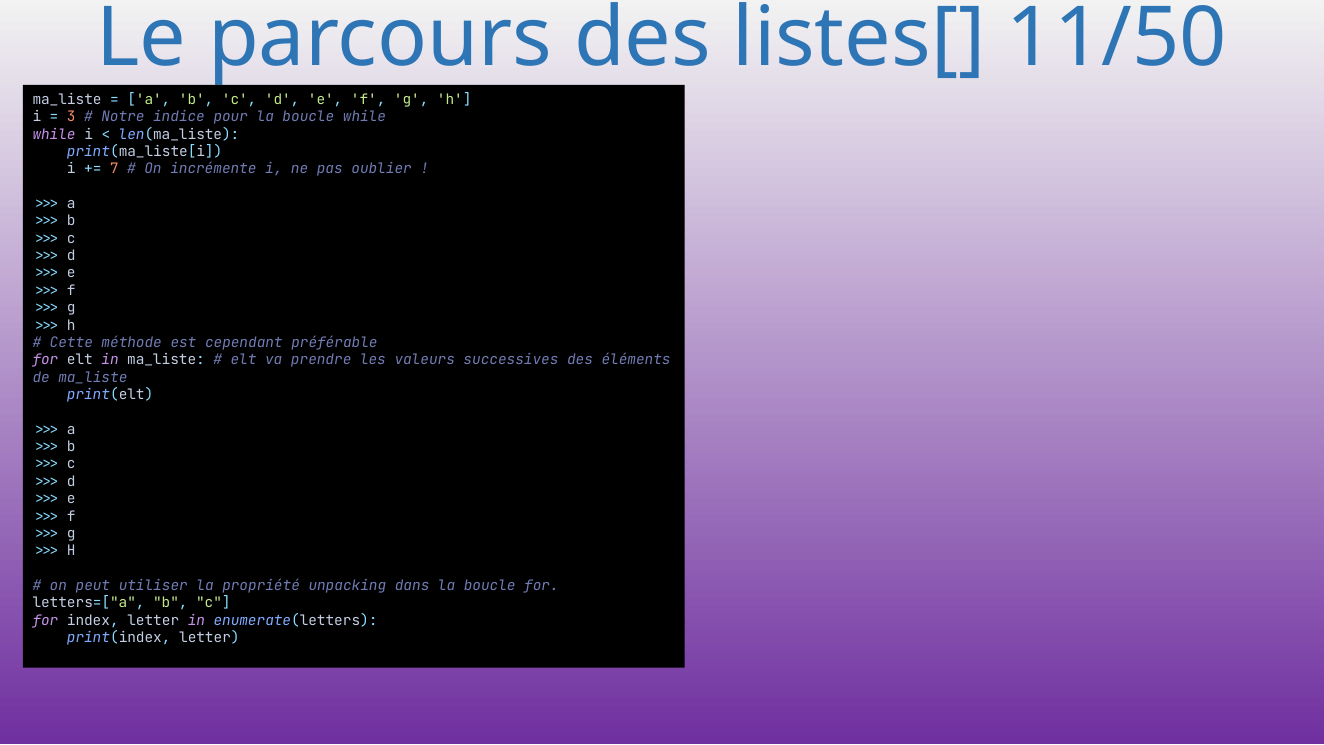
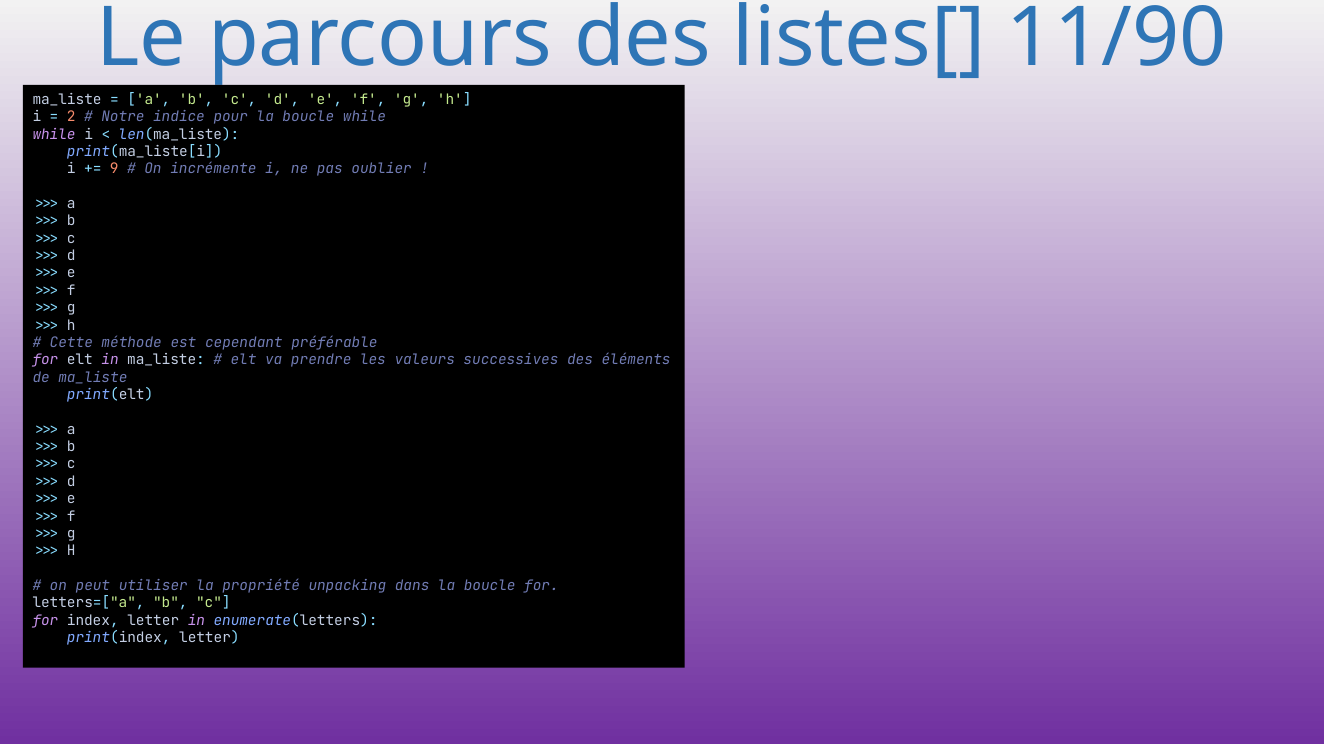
11/50: 11/50 -> 11/90 (1117, 38)
3: 3 -> 2 (71, 117)
7: 7 -> 9 (114, 169)
